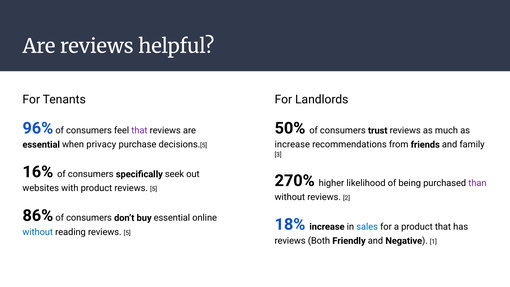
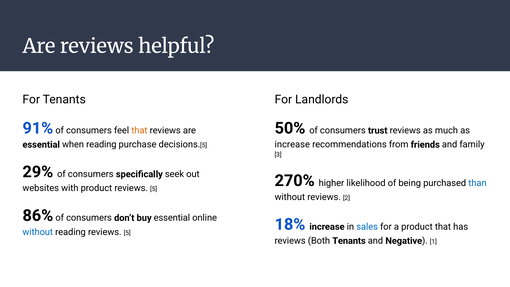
96%: 96% -> 91% (38, 128)
that colour: purple -> orange (139, 130)
when privacy: privacy -> reading (101, 145)
16%: 16% -> 29% (38, 172)
than colour: purple -> blue (477, 183)
Both Friendly: Friendly -> Tenants (349, 241)
